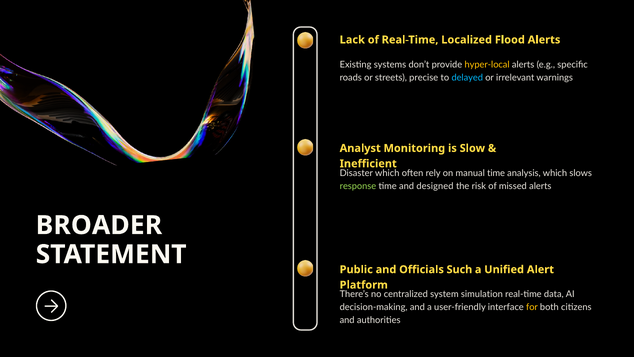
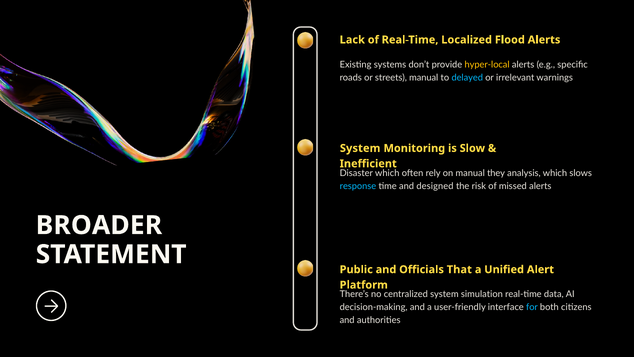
streets precise: precise -> manual (424, 78)
Analyst: Analyst -> System (360, 148)
manual time: time -> they (496, 173)
response colour: light green -> light blue (358, 186)
Such: Such -> That (459, 269)
for colour: yellow -> light blue (532, 307)
